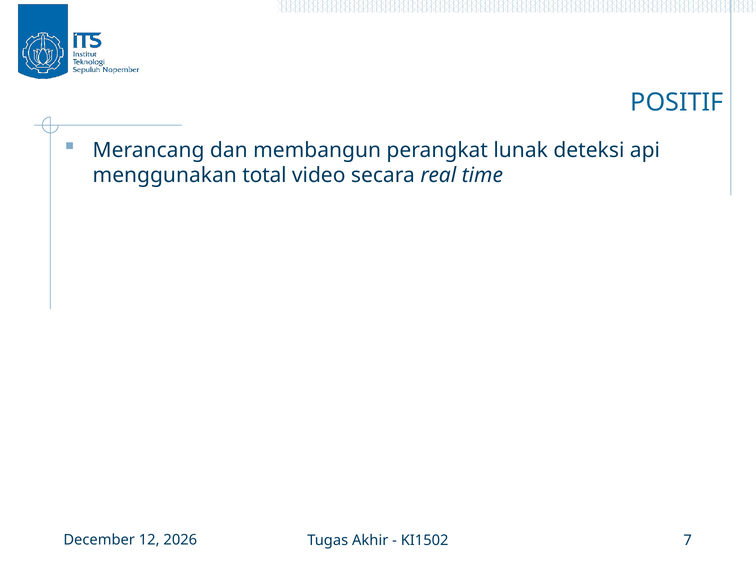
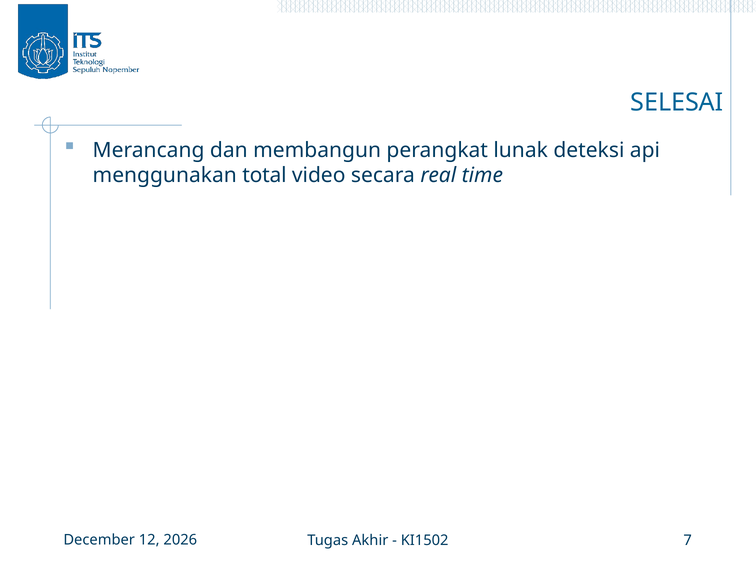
POSITIF: POSITIF -> SELESAI (677, 103)
